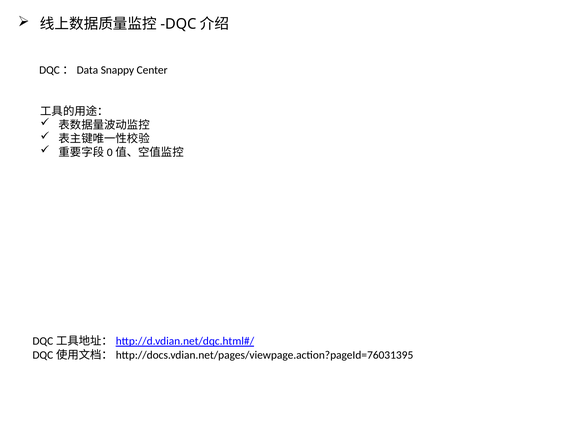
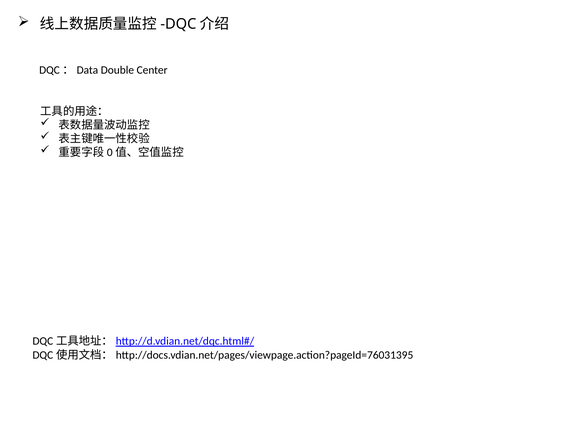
Snappy: Snappy -> Double (117, 70)
